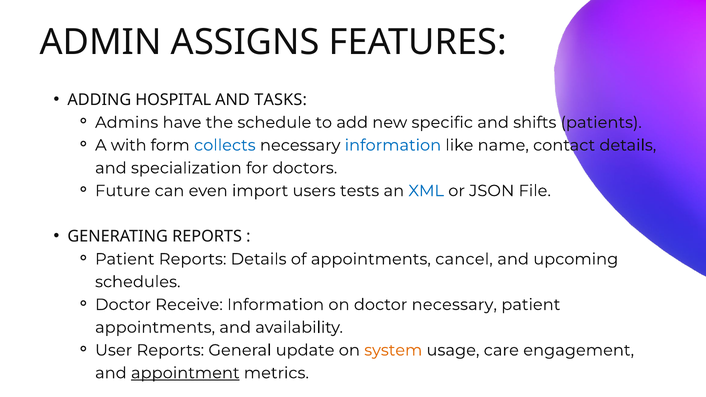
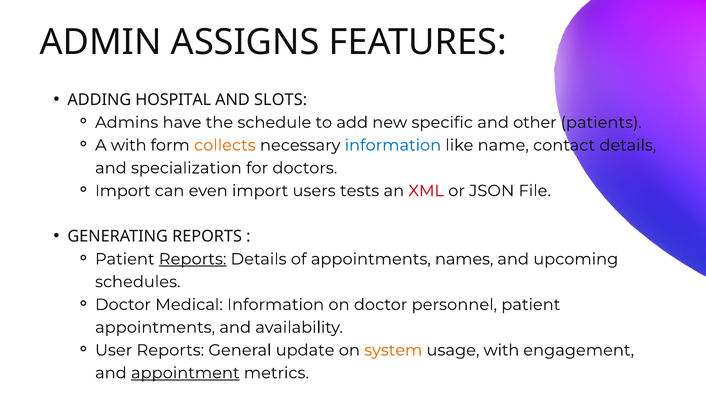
TASKS: TASKS -> SLOTS (281, 100)
shifts: shifts -> other (535, 123)
collects colour: blue -> orange (225, 145)
Future: Future -> Import (123, 191)
XML colour: blue -> red (426, 191)
Reports underline: none -> present (193, 259)
cancel: cancel -> names (464, 259)
Receive: Receive -> Medical (189, 305)
doctor necessary: necessary -> personnel (454, 305)
usage care: care -> with (501, 350)
